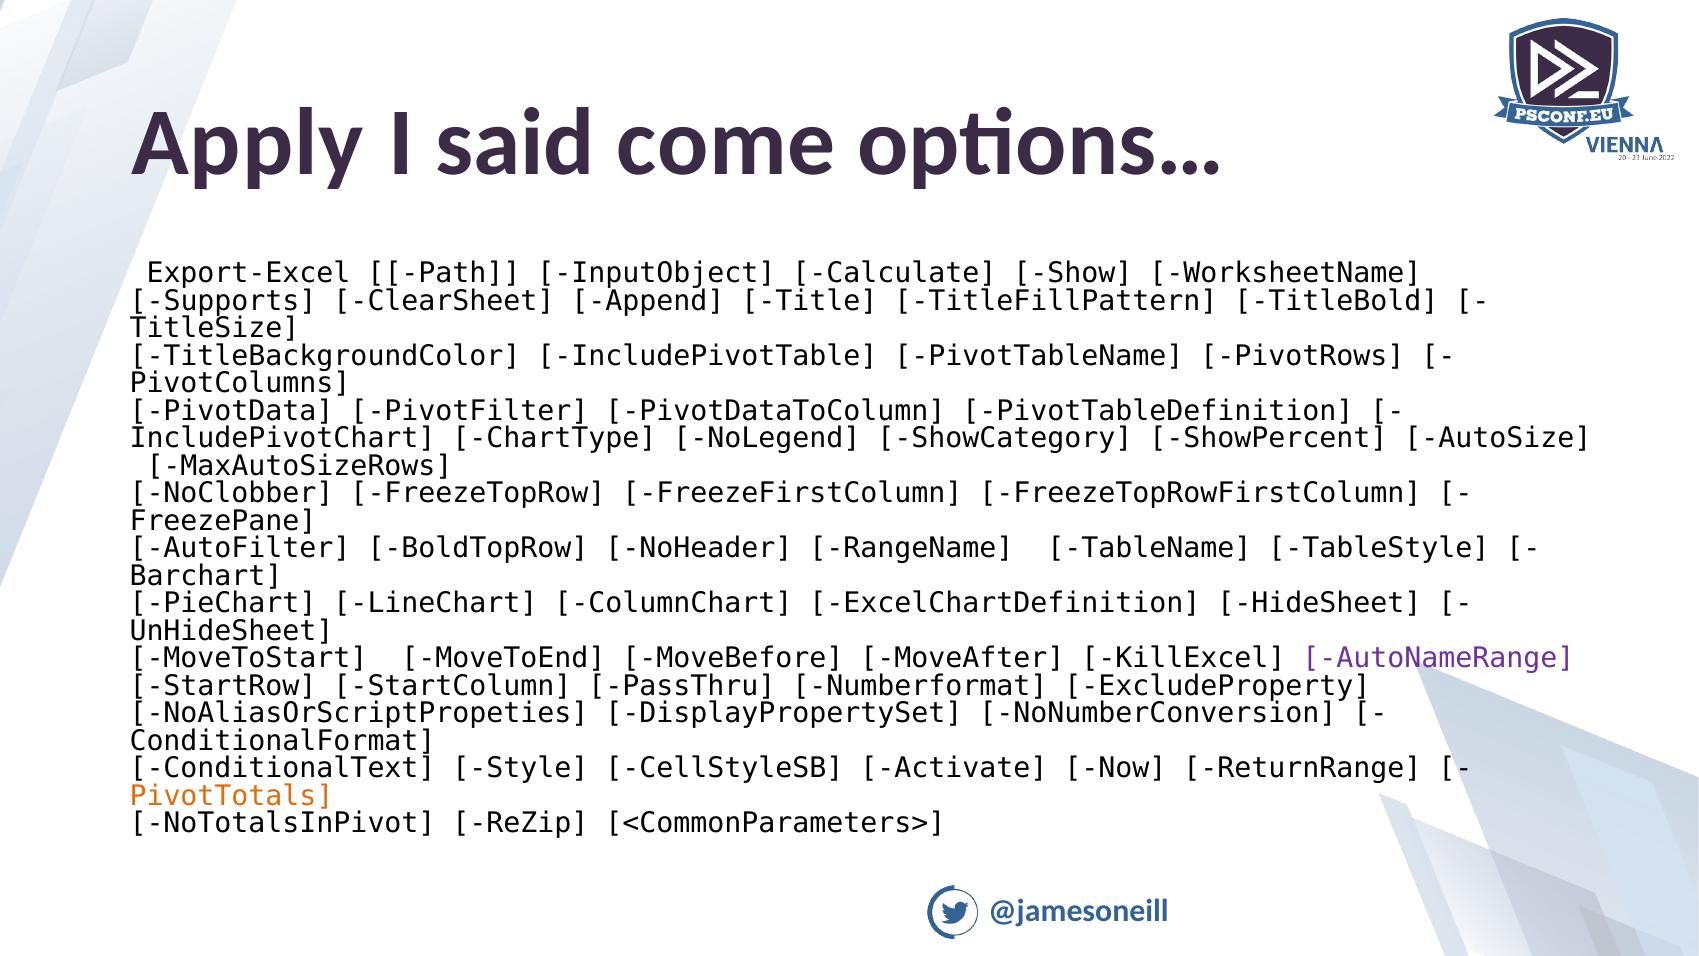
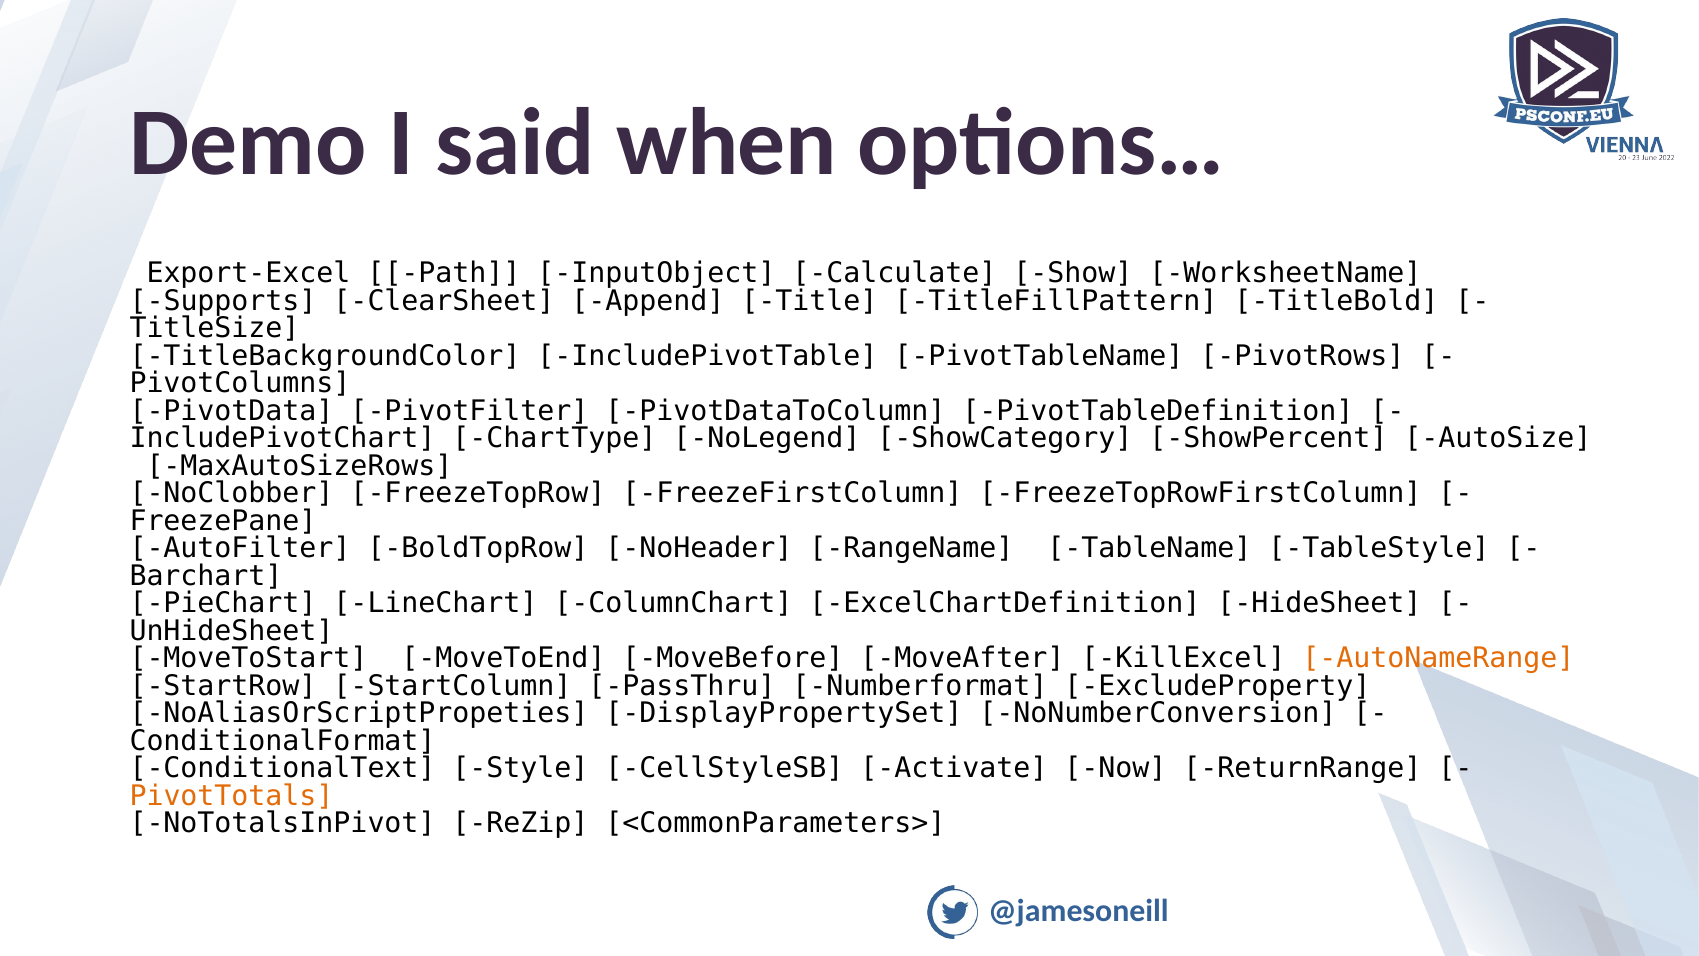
Apply: Apply -> Demo (248, 143)
come: come -> when (727, 143)
AutoNameRange colour: purple -> orange (1438, 658)
